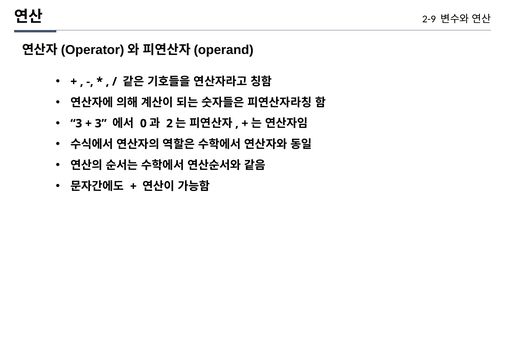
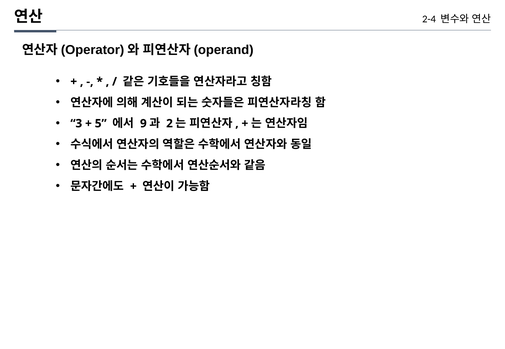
2-9: 2-9 -> 2-4 (429, 19)
3: 3 -> 5 (101, 124)
0: 0 -> 9 (143, 124)
